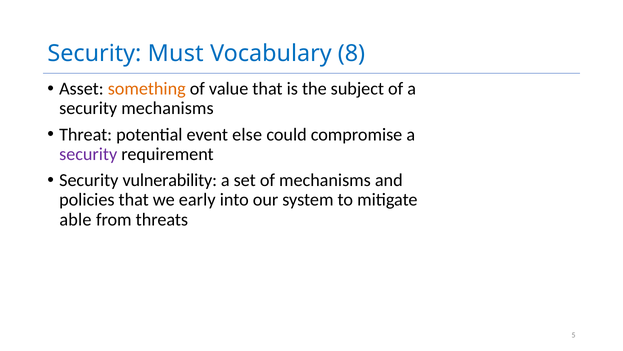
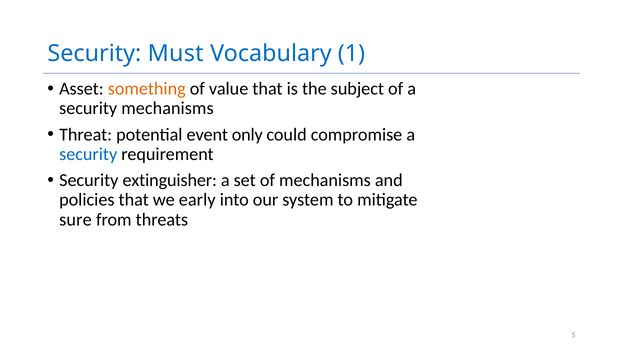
8: 8 -> 1 (351, 54)
else: else -> only (247, 134)
security colour: purple -> blue (88, 154)
vulnerability: vulnerability -> extinguisher (170, 180)
able: able -> sure (75, 219)
